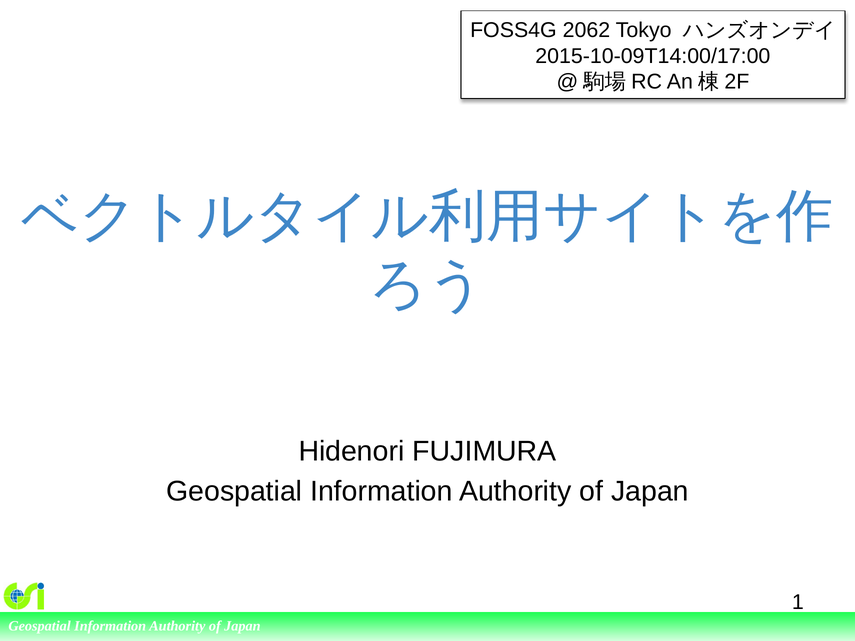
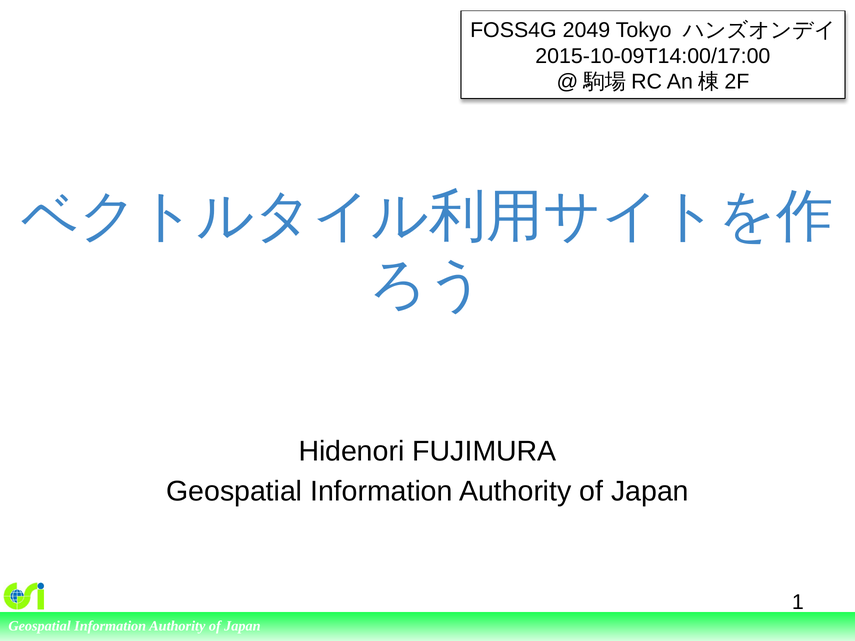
2062: 2062 -> 2049 (586, 30)
